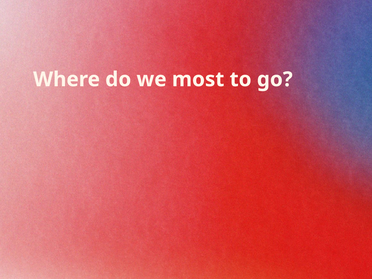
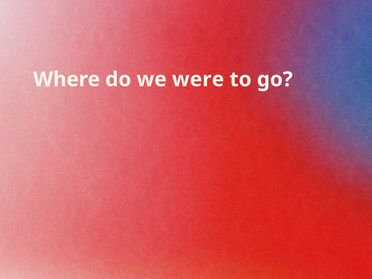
most: most -> were (198, 79)
